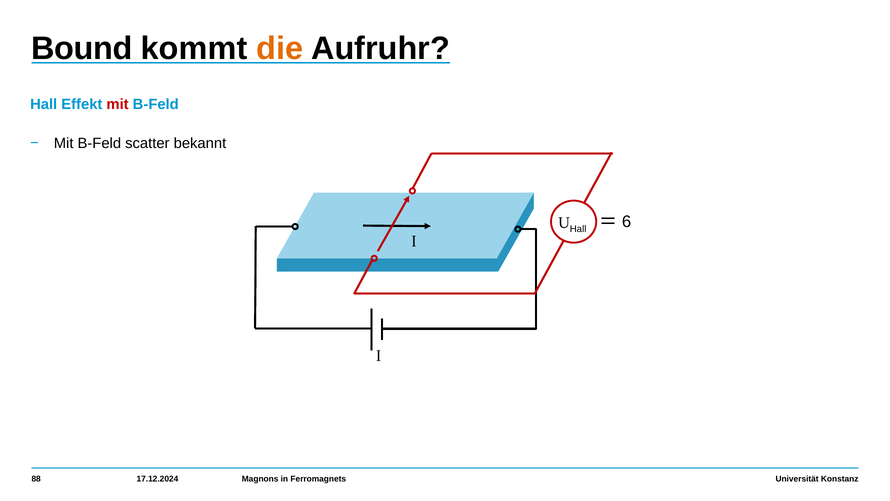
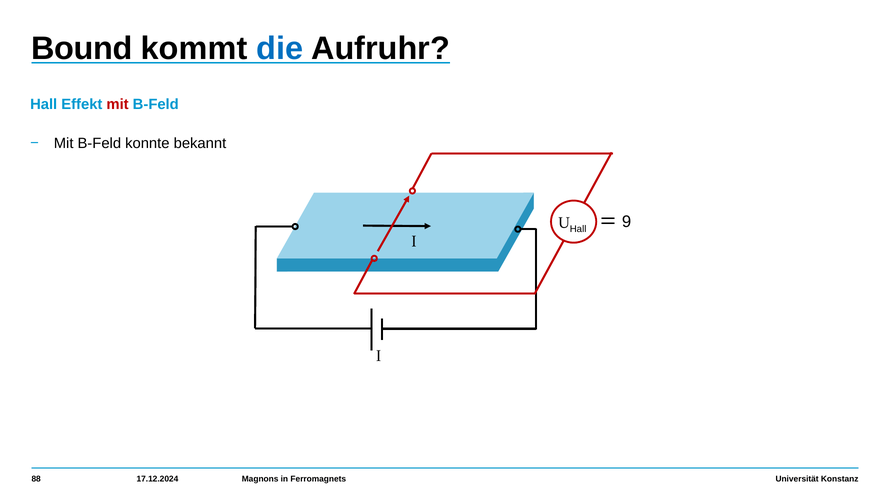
die colour: orange -> blue (280, 48)
scatter: scatter -> konnte (147, 143)
6: 6 -> 9 (627, 222)
